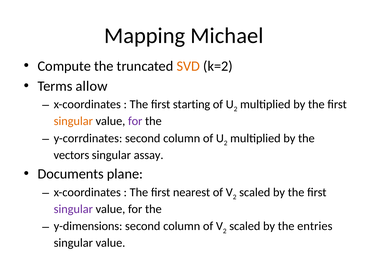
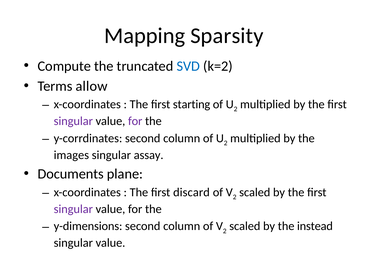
Michael: Michael -> Sparsity (227, 36)
SVD colour: orange -> blue (188, 66)
singular colour: orange -> purple (73, 121)
vectors: vectors -> images (71, 155)
nearest: nearest -> discard (191, 192)
entries: entries -> instead (315, 226)
